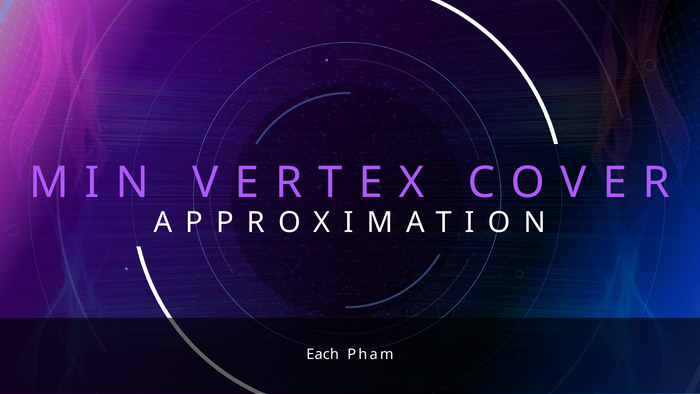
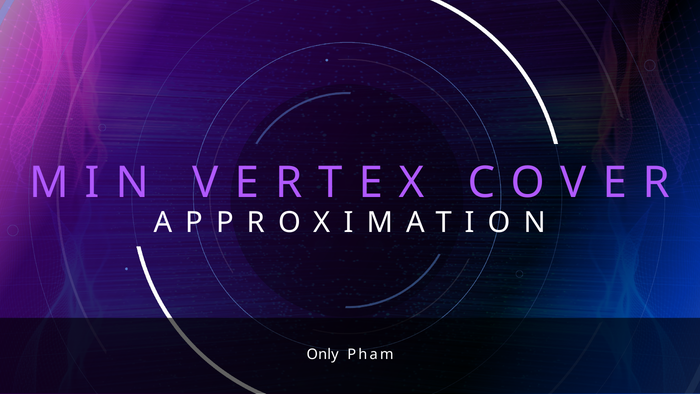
Each: Each -> Only (323, 354)
